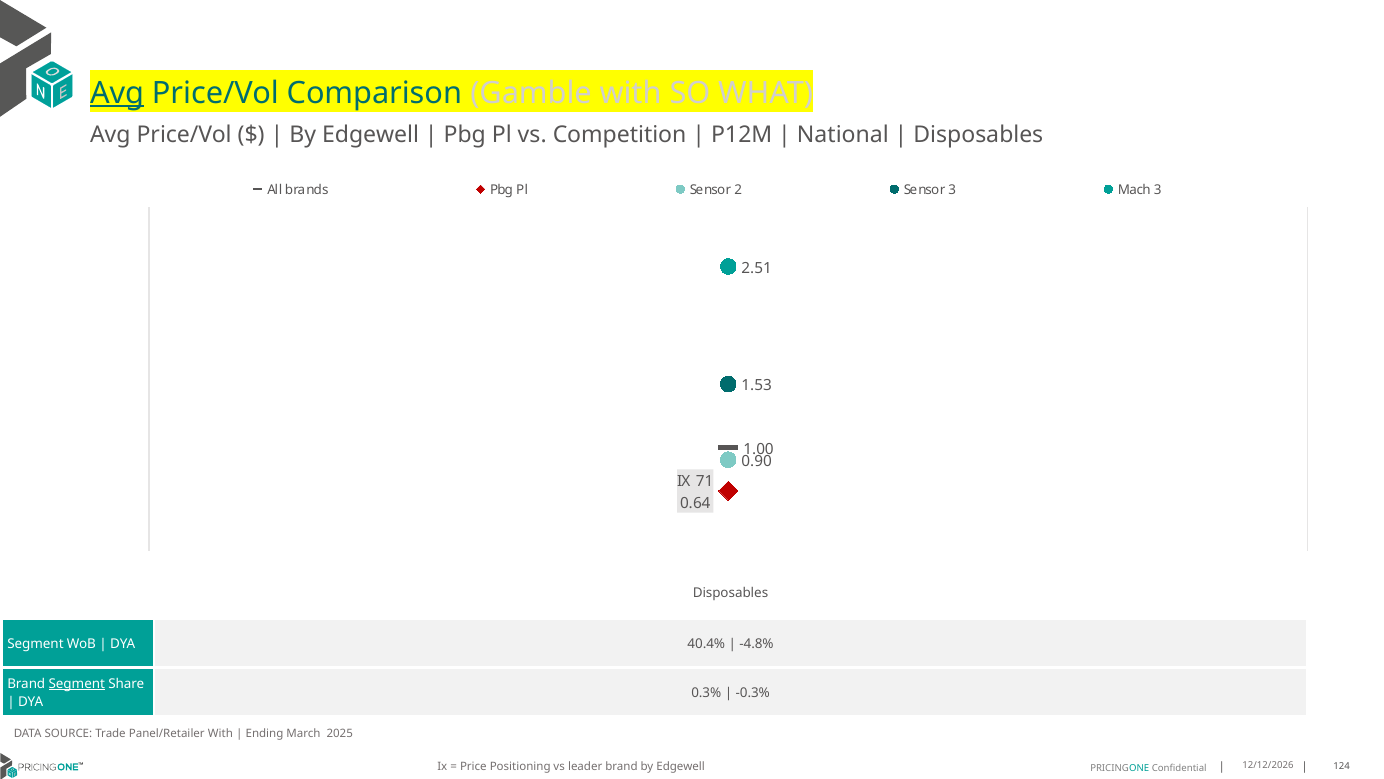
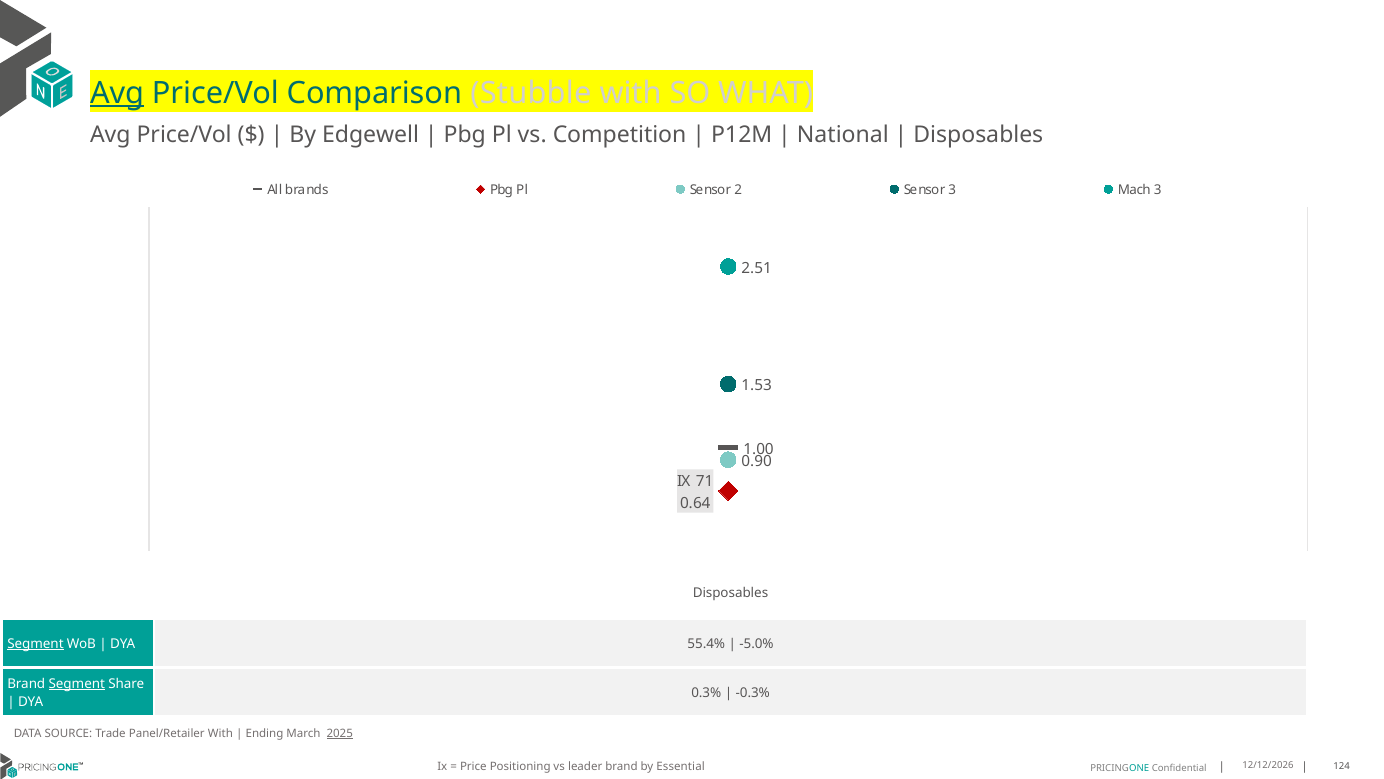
Gamble: Gamble -> Stubble (531, 93)
Segment underline: none -> present (35, 643)
40.4%: 40.4% -> 55.4% (706, 643)
-4.8%: -4.8% -> -5.0% (756, 643)
2025 underline: none -> present (340, 733)
brand by Edgewell: Edgewell -> Essential (681, 766)
